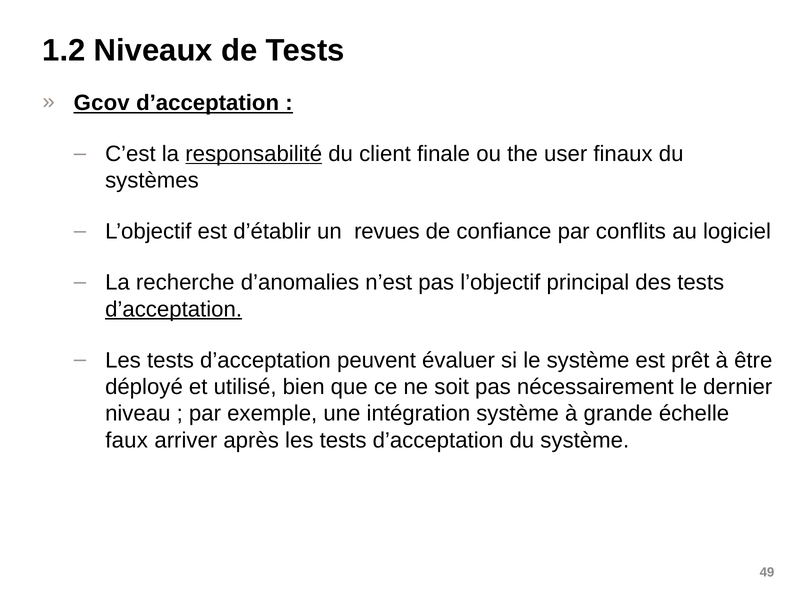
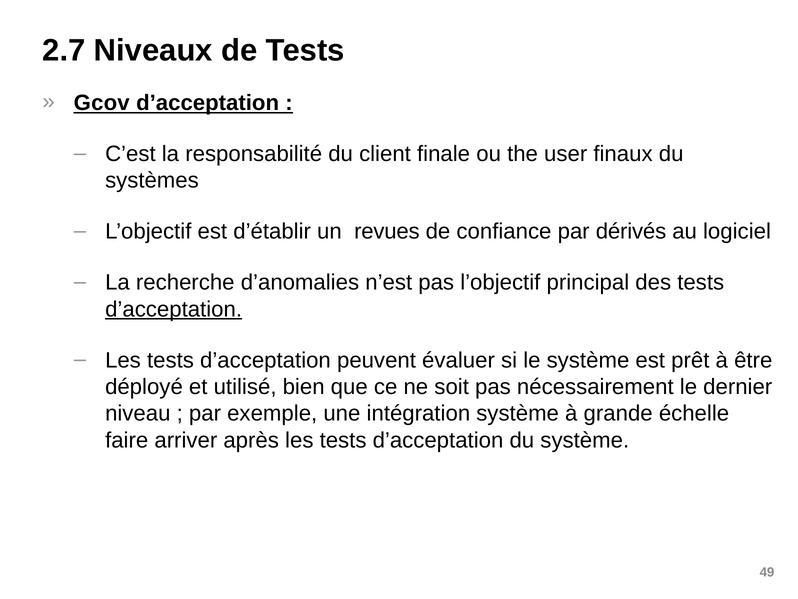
1.2: 1.2 -> 2.7 (64, 51)
responsabilité underline: present -> none (254, 154)
conflits: conflits -> dérivés (631, 231)
faux: faux -> faire (127, 440)
